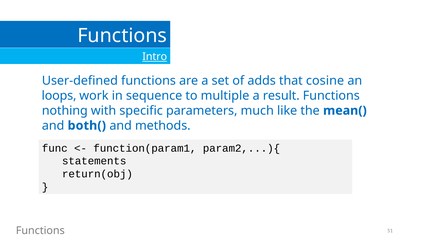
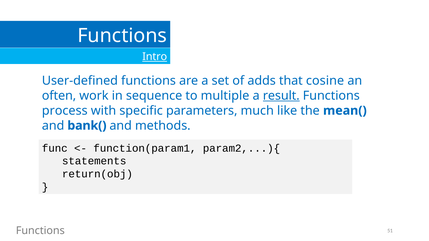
loops: loops -> often (59, 96)
result underline: none -> present (281, 96)
nothing: nothing -> process (65, 111)
both(: both( -> bank( (87, 126)
